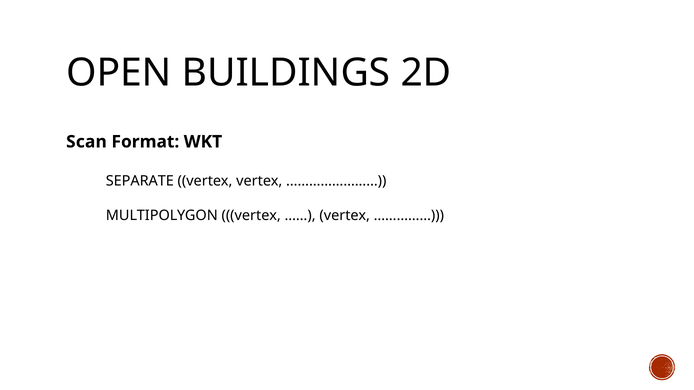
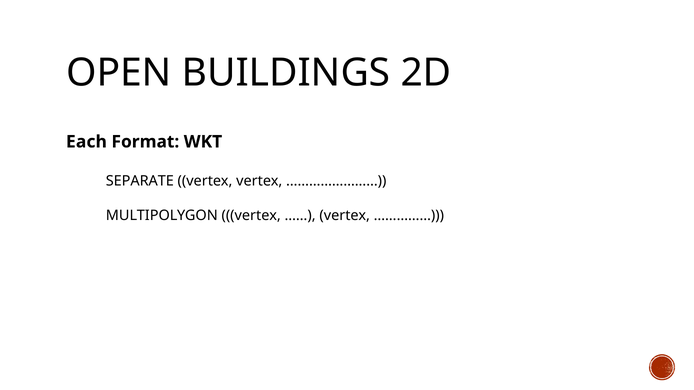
Scan: Scan -> Each (86, 142)
